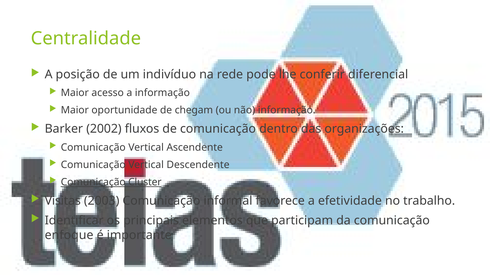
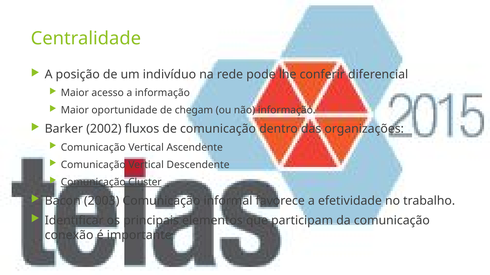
Visitas: Visitas -> Bacon (63, 201)
enfoque: enfoque -> conexão (69, 236)
